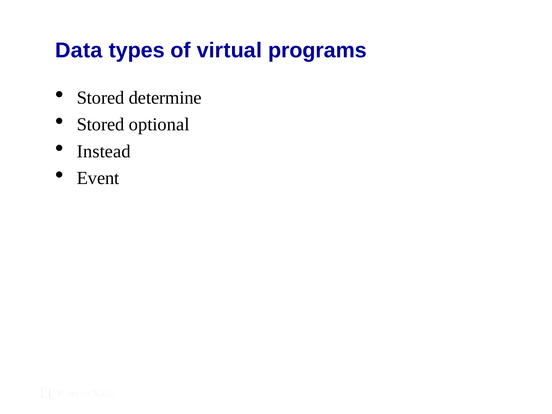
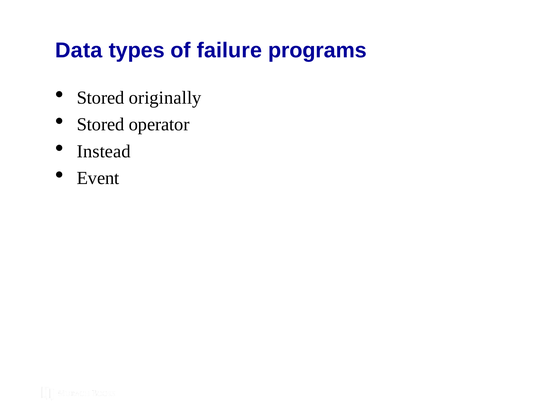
virtual: virtual -> failure (229, 50)
determine: determine -> originally (165, 98)
optional: optional -> operator (159, 125)
